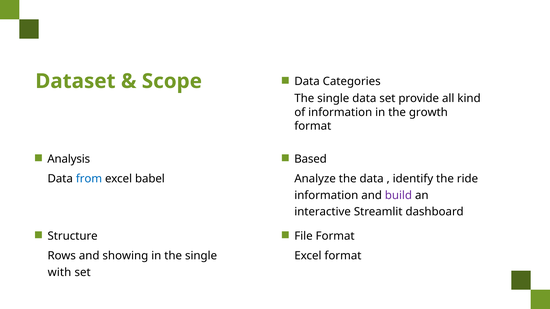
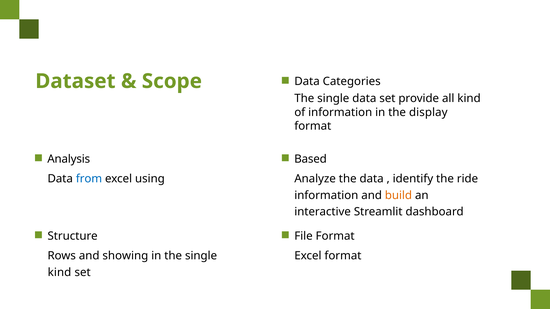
growth: growth -> display (428, 112)
babel: babel -> using (150, 179)
build colour: purple -> orange (398, 196)
with: with -> kind (60, 273)
